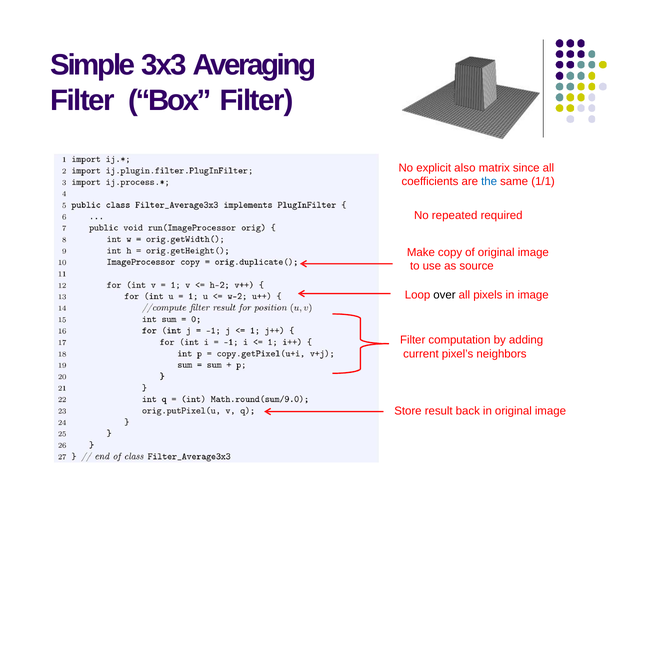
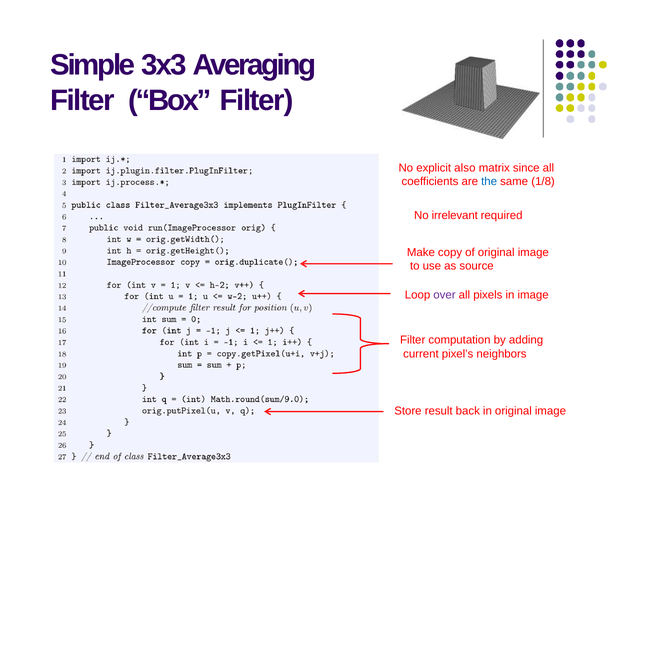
1/1: 1/1 -> 1/8 (543, 182)
repeated: repeated -> irrelevant (455, 215)
over colour: black -> purple (444, 295)
